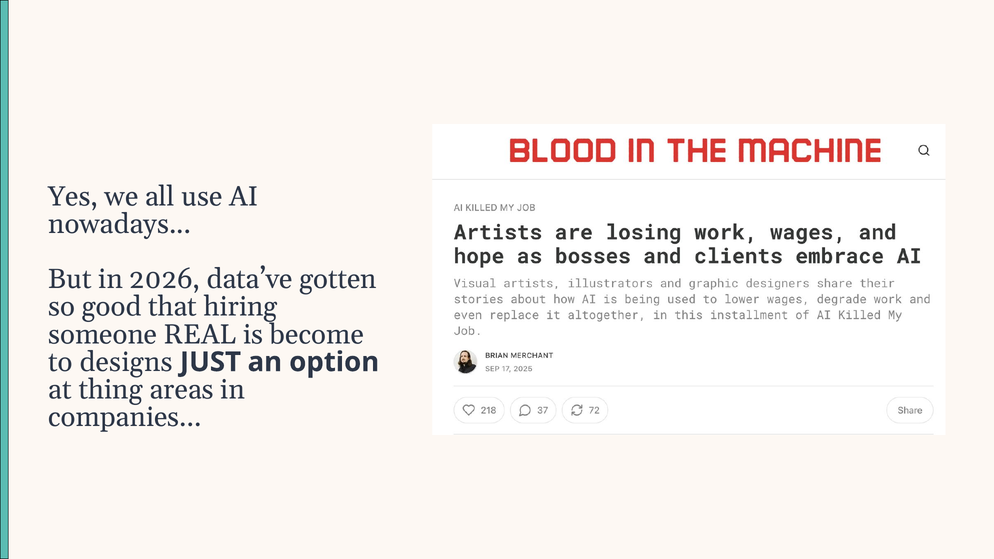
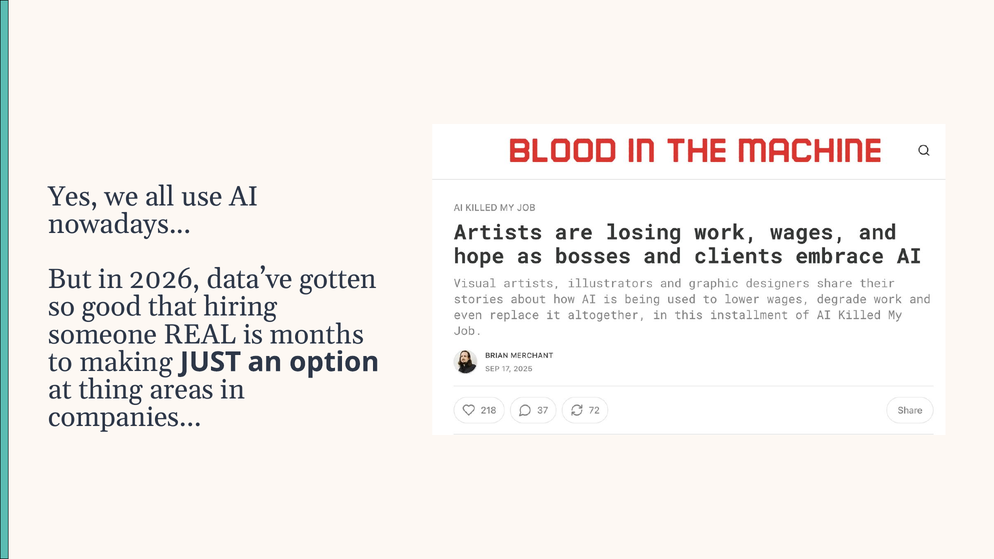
become: become -> months (317, 335)
designs: designs -> making (126, 362)
